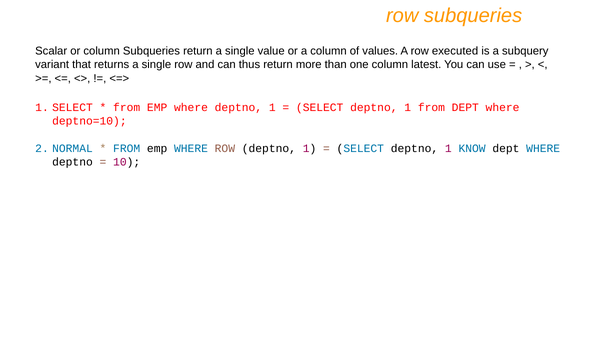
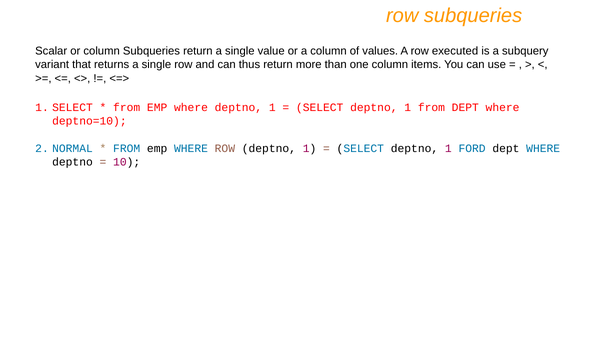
latest: latest -> items (426, 65)
KNOW: KNOW -> FORD (472, 148)
